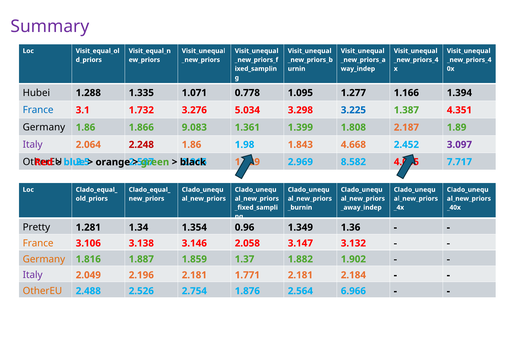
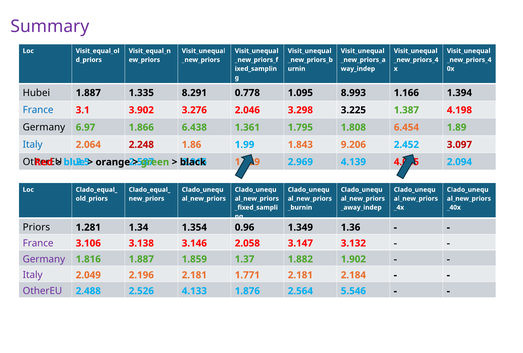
Hubei 1.288: 1.288 -> 1.887 (88, 93)
1.071: 1.071 -> 8.291 (194, 93)
1.277: 1.277 -> 8.993 (353, 93)
1.732: 1.732 -> 3.902 (141, 110)
5.034: 5.034 -> 2.046 (247, 110)
3.225 colour: blue -> black (353, 110)
4.351: 4.351 -> 4.198 (459, 110)
Germany 1.86: 1.86 -> 6.97 (86, 127)
9.083: 9.083 -> 6.438 (194, 127)
1.399: 1.399 -> 1.795 (300, 127)
2.187: 2.187 -> 6.454 (406, 127)
Italy colour: purple -> blue (33, 145)
1.98: 1.98 -> 1.99 (245, 145)
4.668: 4.668 -> 9.206 (353, 145)
3.097 colour: purple -> red (459, 145)
8.582: 8.582 -> 4.139 (353, 162)
7.717: 7.717 -> 2.094 (459, 162)
Pretty: Pretty -> Priors (36, 227)
France colour: orange -> purple (38, 243)
Germany colour: orange -> purple (44, 259)
OtherEU colour: orange -> purple (42, 291)
2.754: 2.754 -> 4.133 (194, 291)
6.966: 6.966 -> 5.546 (353, 291)
